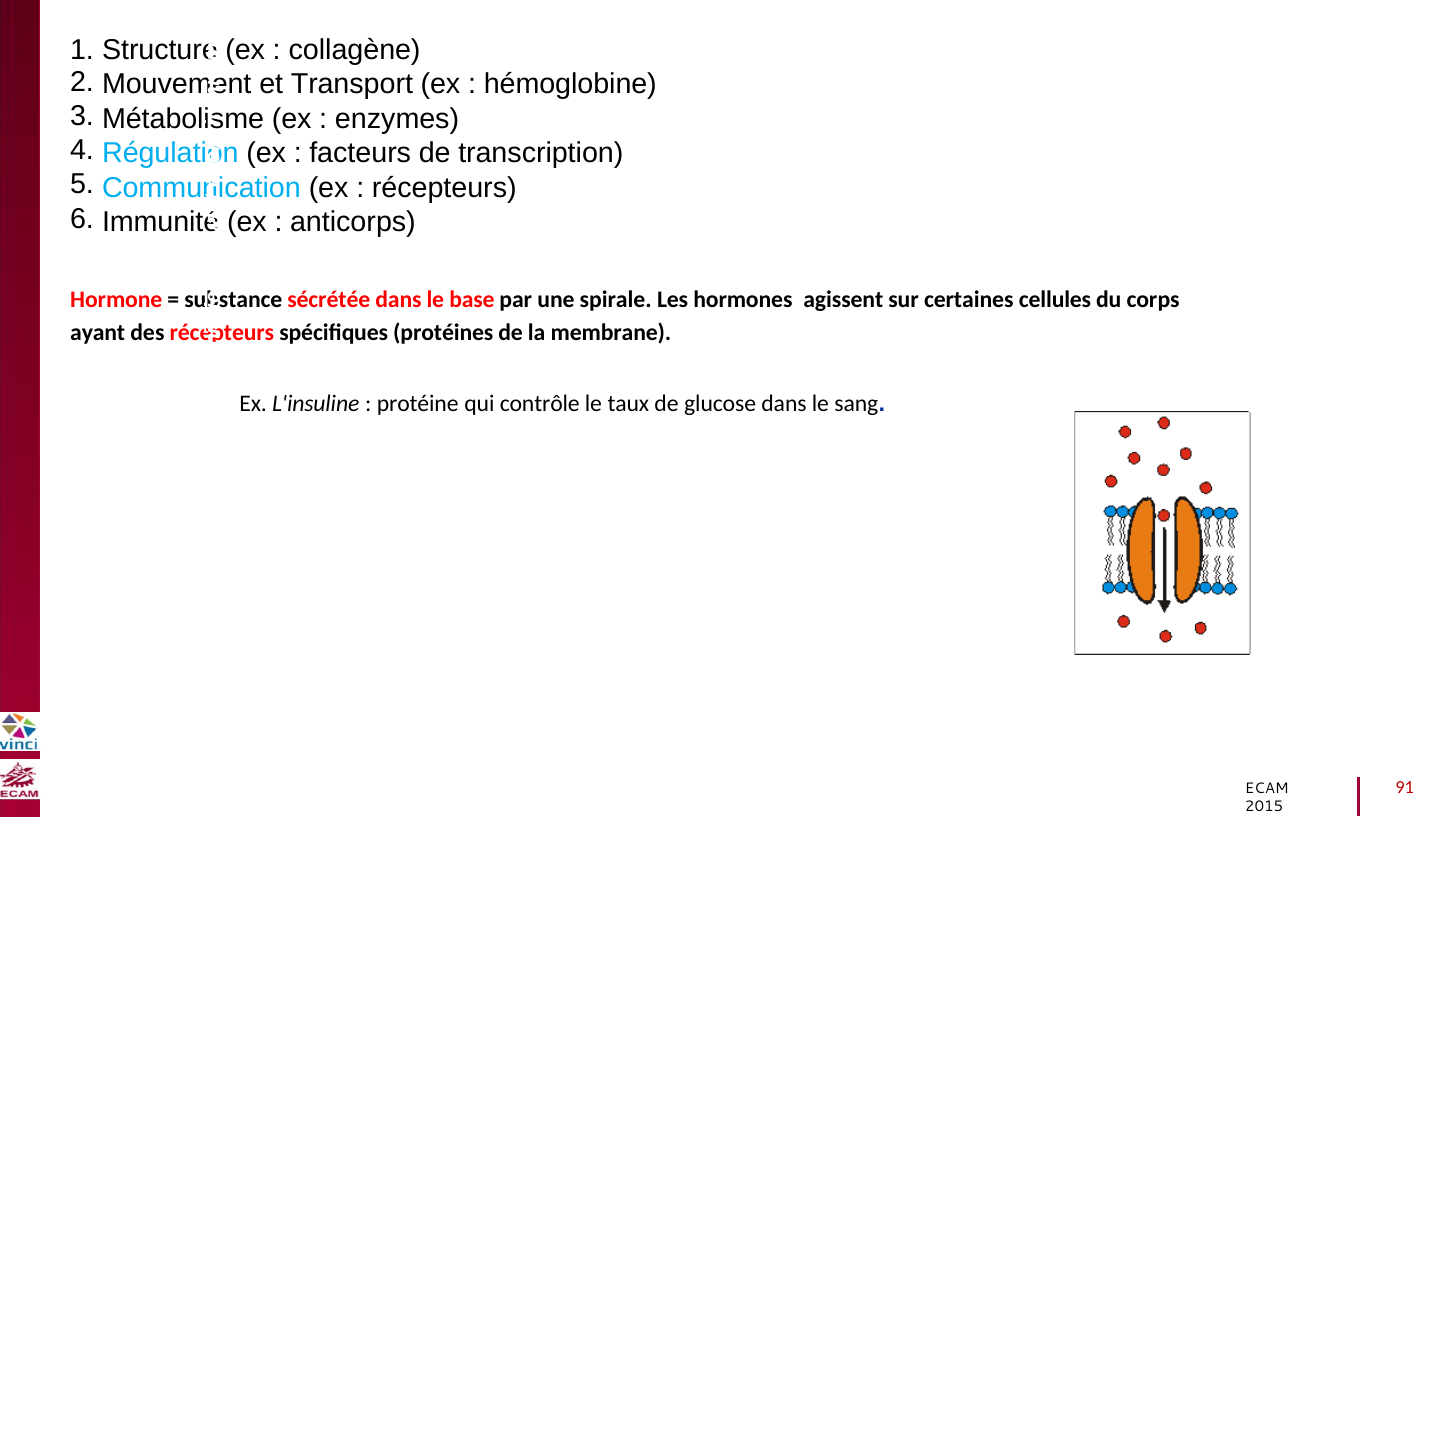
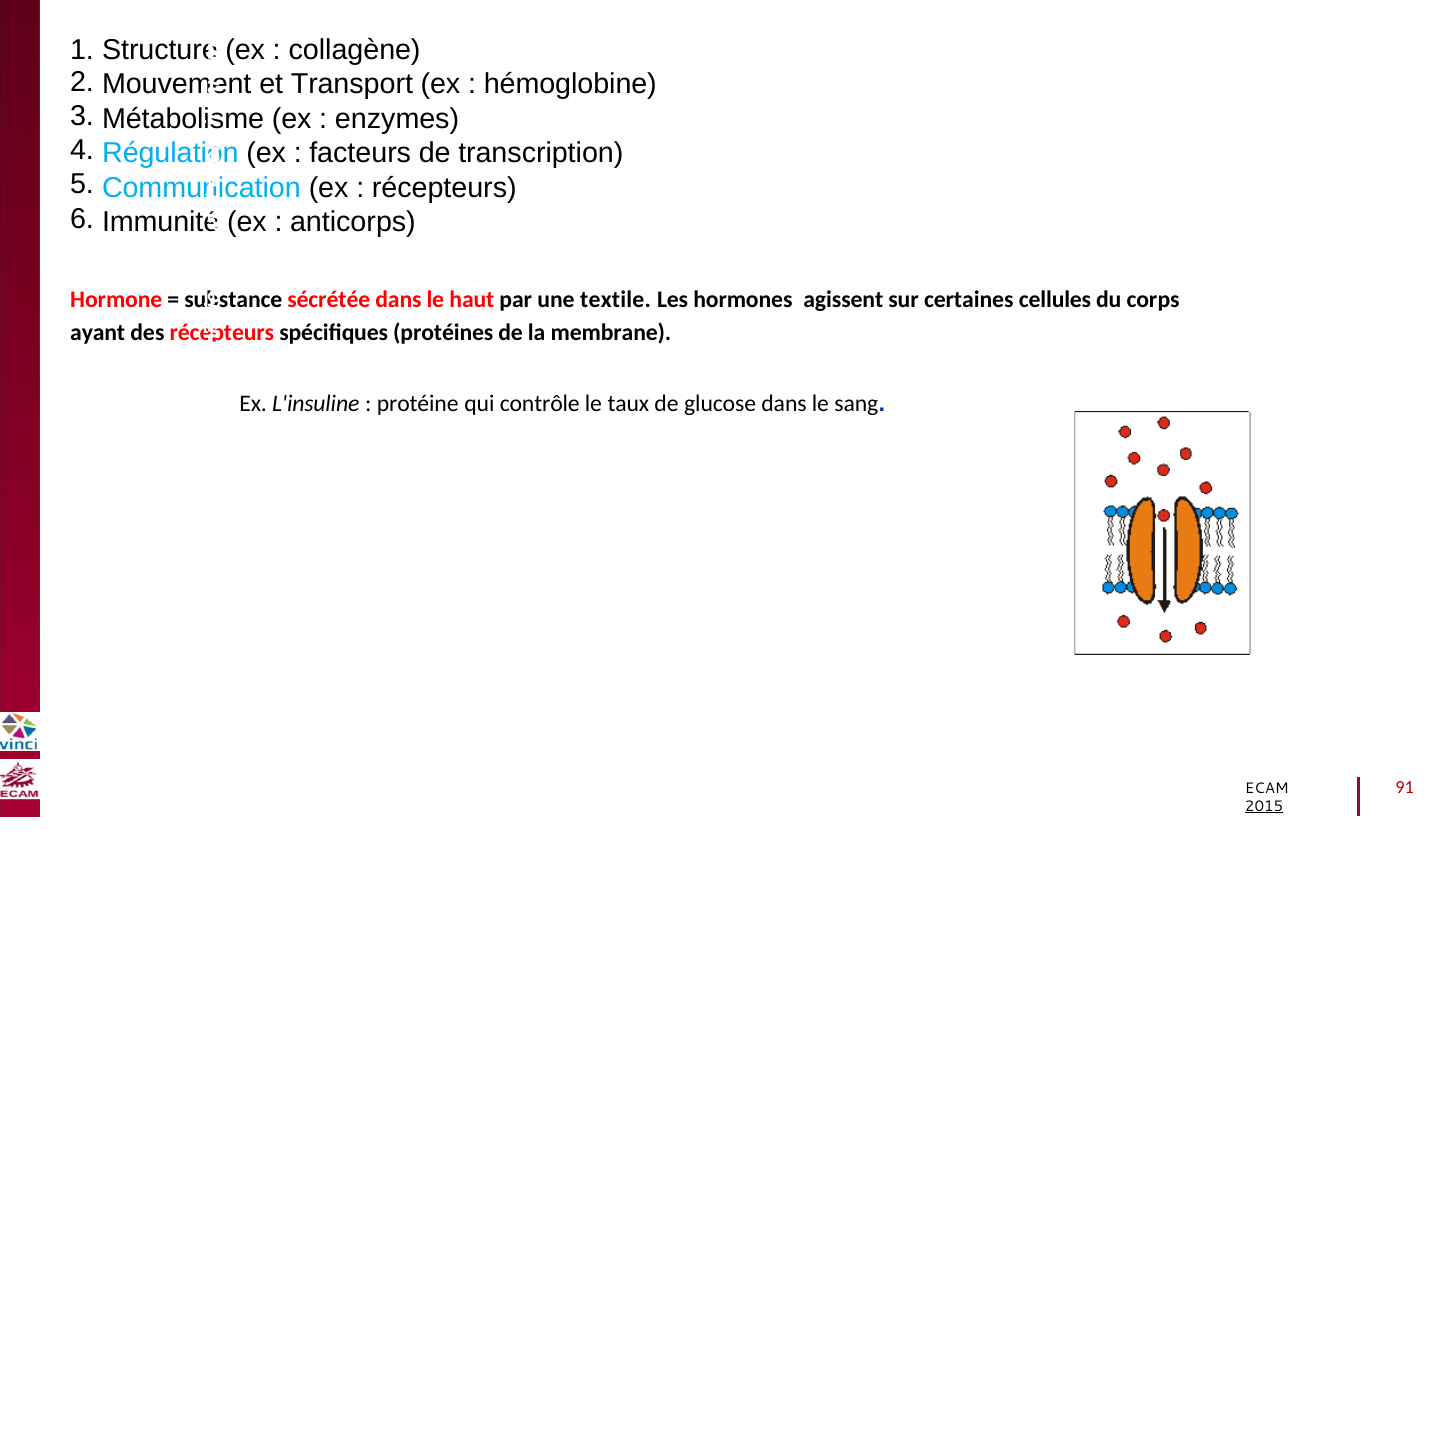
base: base -> haut (472, 299)
spirale: spirale -> textile (616, 299)
2015 underline: none -> present (1264, 806)
